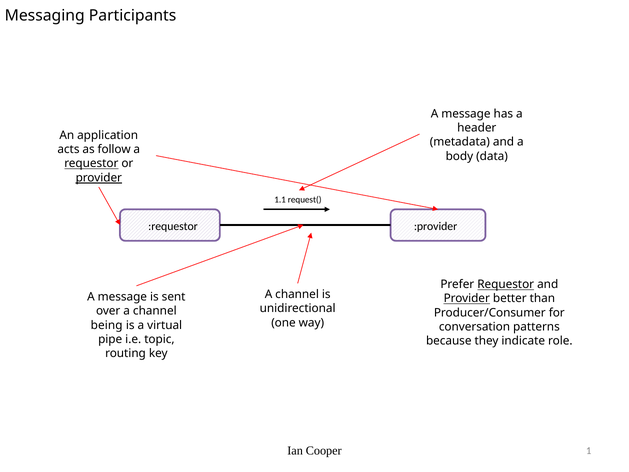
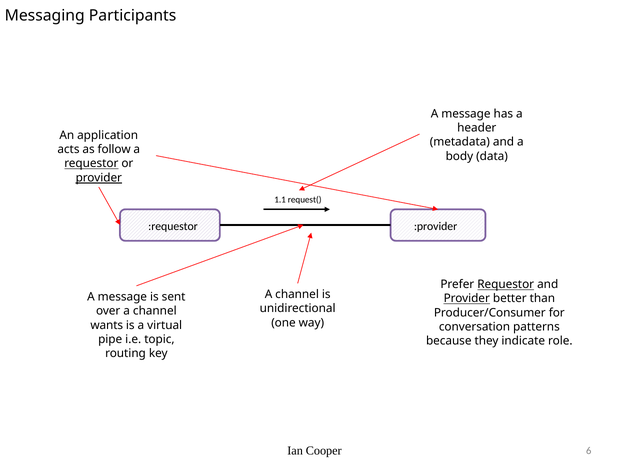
being: being -> wants (107, 325)
1: 1 -> 6 (589, 450)
